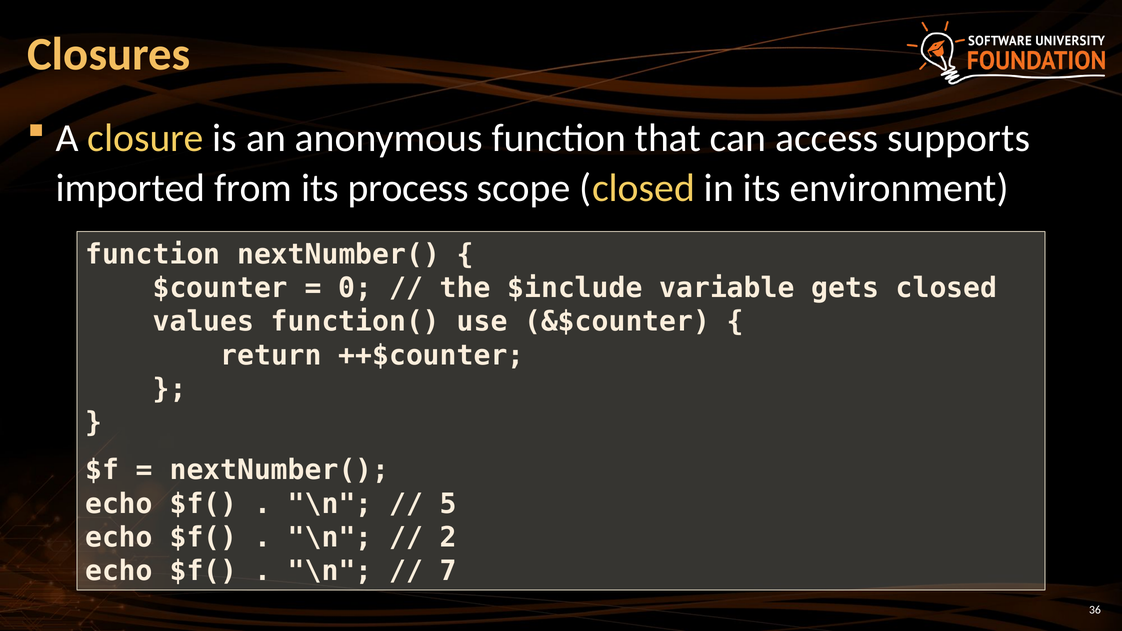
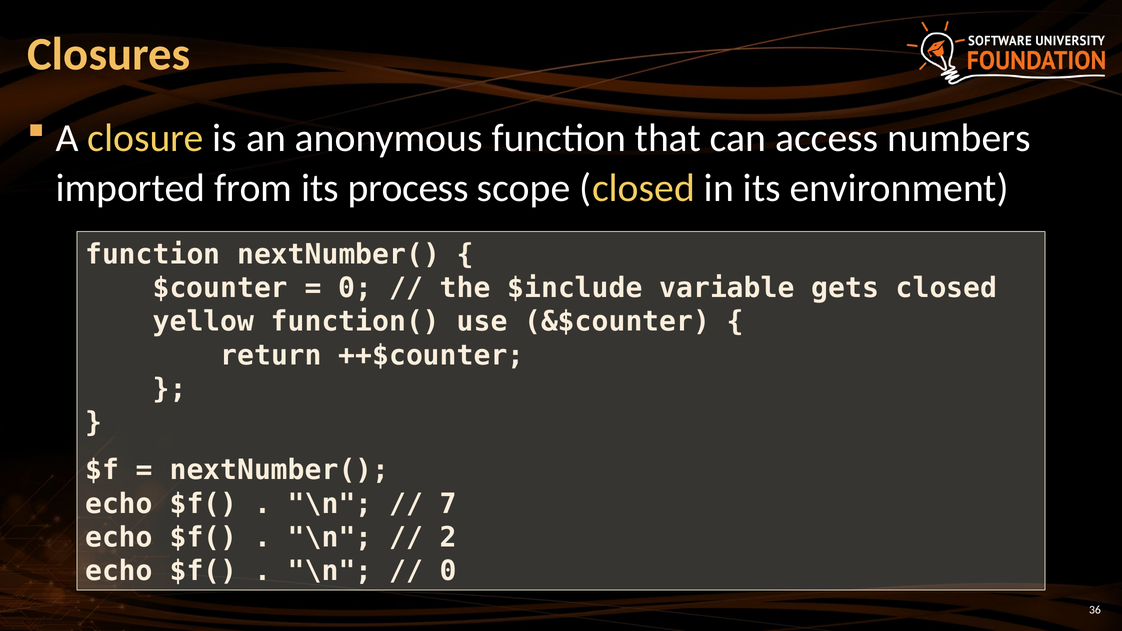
supports: supports -> numbers (959, 138)
values: values -> yellow (203, 322)
5: 5 -> 7 (448, 504)
7: 7 -> 0 (448, 571)
